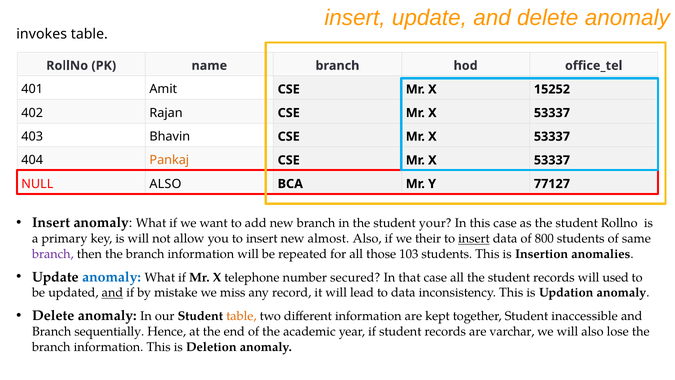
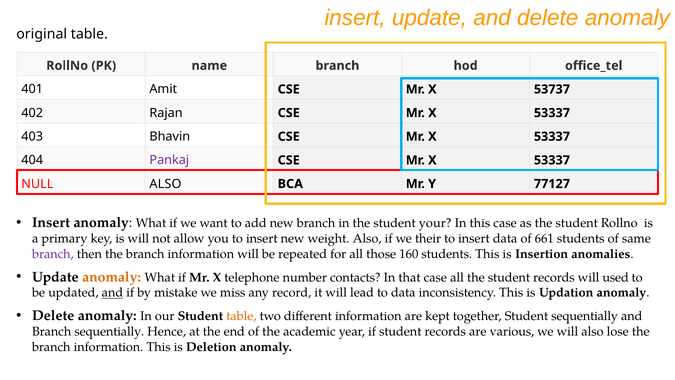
invokes: invokes -> original (42, 34)
15252: 15252 -> 53737 (552, 89)
Pankaj colour: orange -> purple (169, 160)
almost: almost -> weight (329, 239)
insert underline: present -> none (474, 239)
800: 800 -> 661 (544, 239)
103: 103 -> 160 (409, 254)
anomaly colour: blue -> orange (112, 277)
secured: secured -> contacts (355, 277)
Student inaccessible: inaccessible -> sequentially (585, 316)
varchar: varchar -> various (512, 331)
